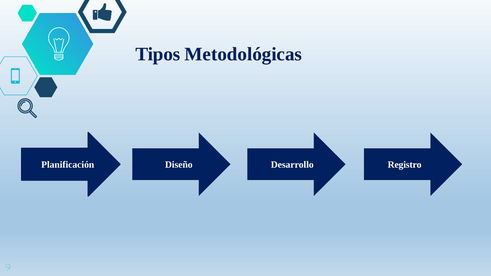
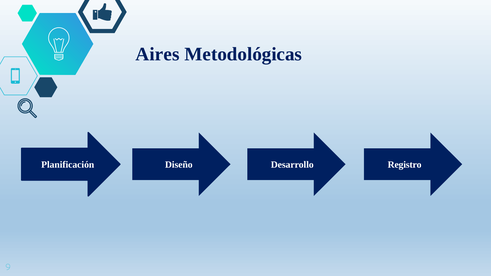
Tipos: Tipos -> Aires (158, 54)
